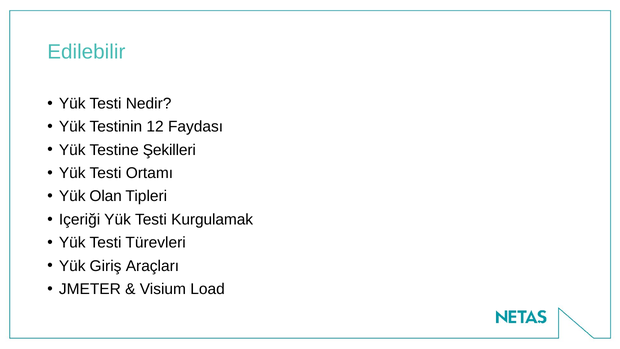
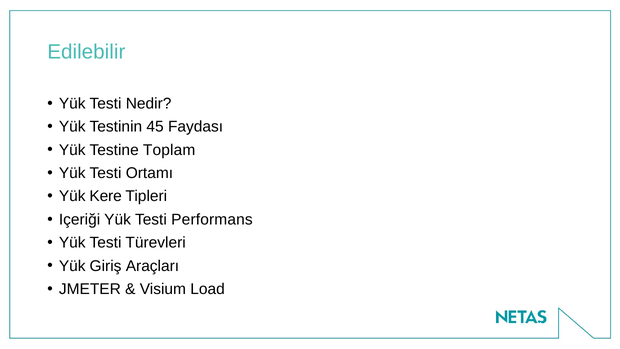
12: 12 -> 45 (155, 127)
Şekilleri: Şekilleri -> Toplam (169, 150)
Olan: Olan -> Kere (106, 196)
Kurgulamak: Kurgulamak -> Performans (212, 219)
